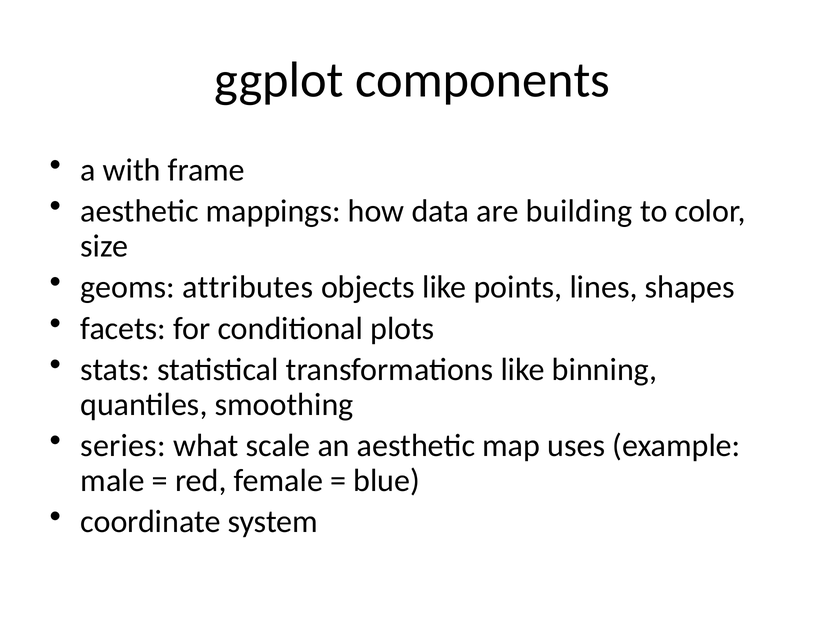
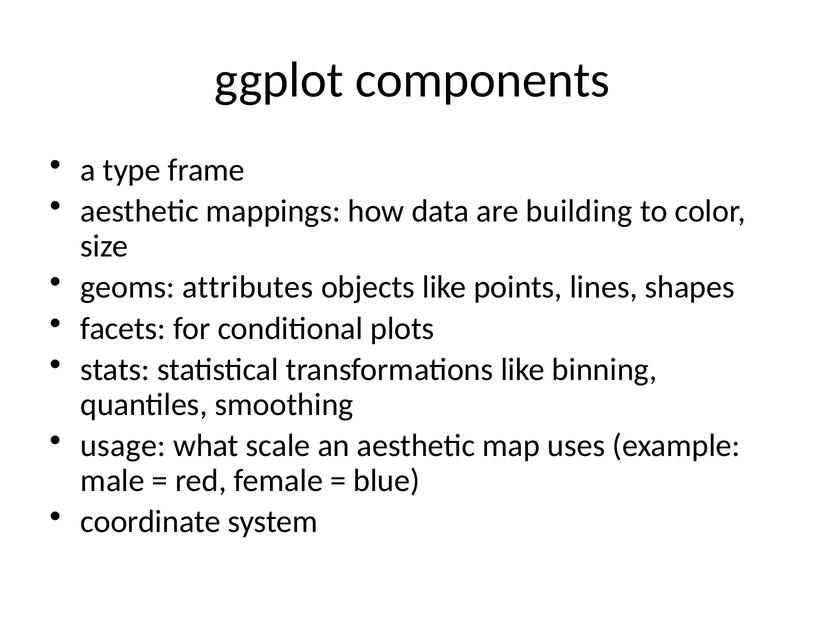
with: with -> type (132, 170)
series: series -> usage (123, 446)
